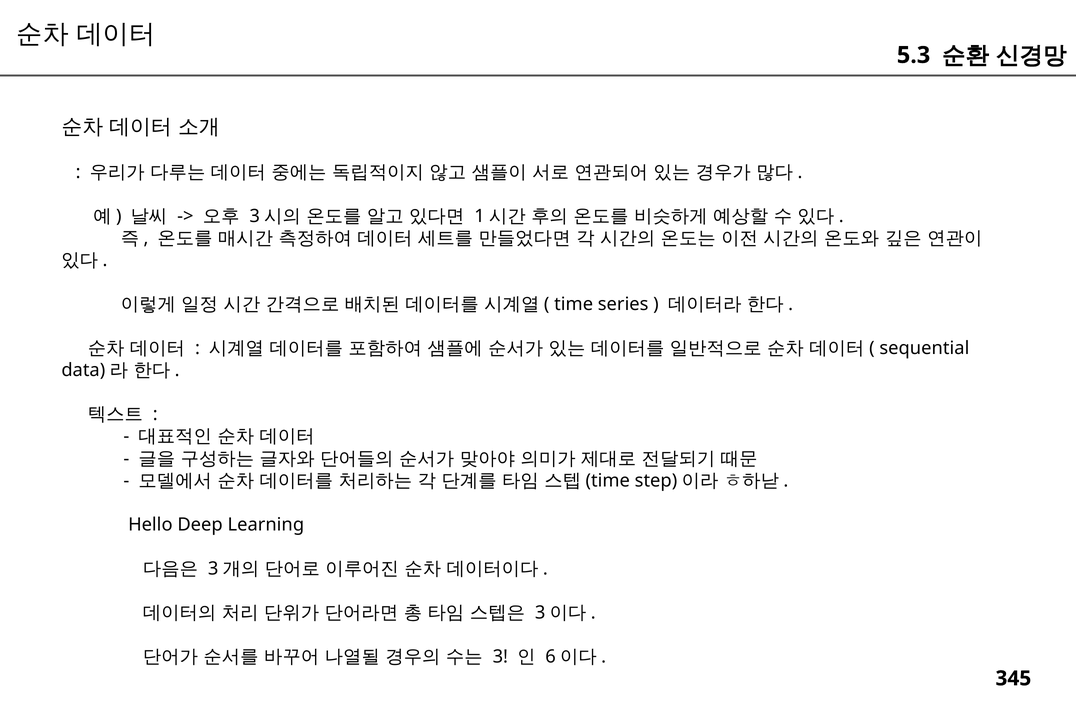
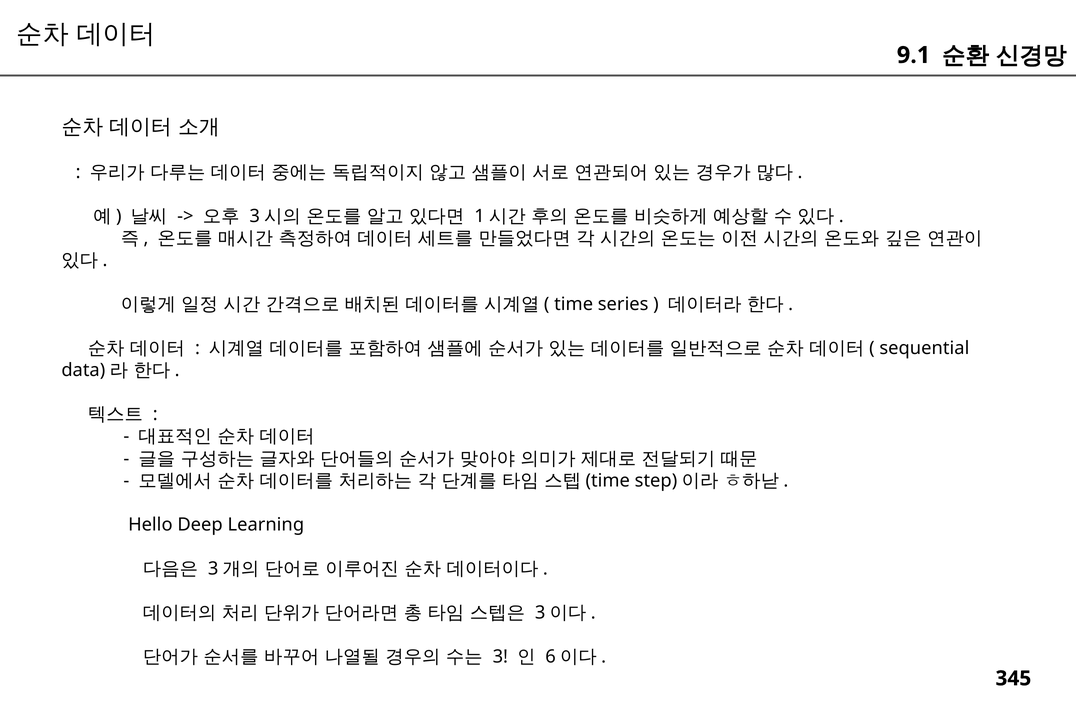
5.3: 5.3 -> 9.1 (914, 55)
